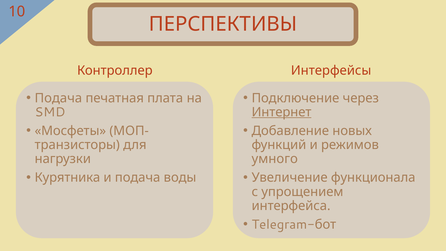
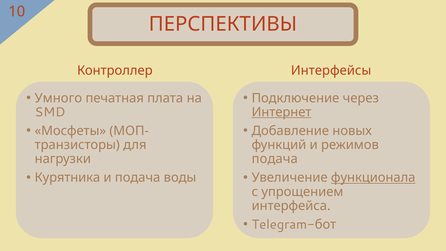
Подача: Подача -> Умного (58, 98)
умного: умного -> подача (275, 159)
функционала underline: none -> present (373, 178)
